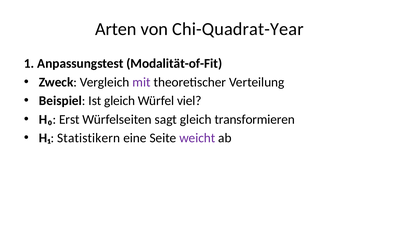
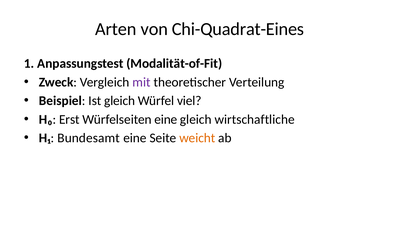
Chi-Quadrat-Year: Chi-Quadrat-Year -> Chi-Quadrat-Eines (238, 29)
Würfelseiten sagt: sagt -> eine (166, 119)
transformieren: transformieren -> wirtschaftliche (255, 119)
Statistikern: Statistikern -> Bundesamt (89, 138)
weicht colour: purple -> orange (197, 138)
